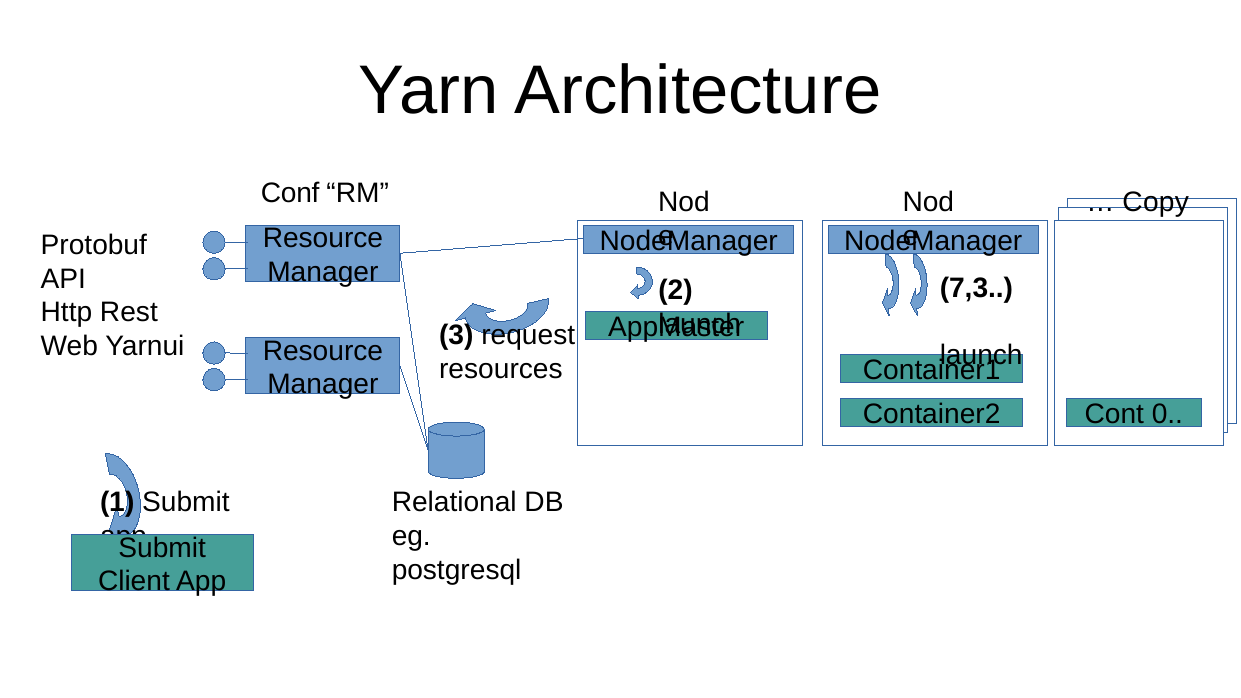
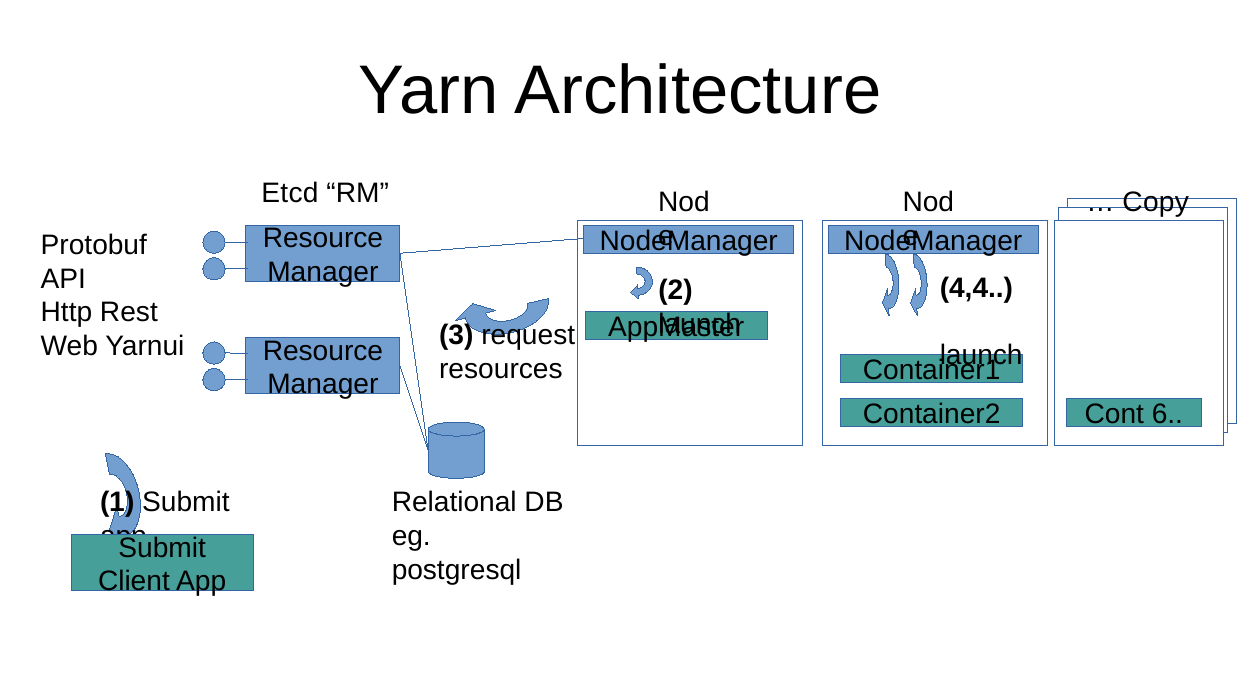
Conf: Conf -> Etcd (290, 193)
7,3: 7,3 -> 4,4 (976, 288)
0: 0 -> 6 (1167, 414)
